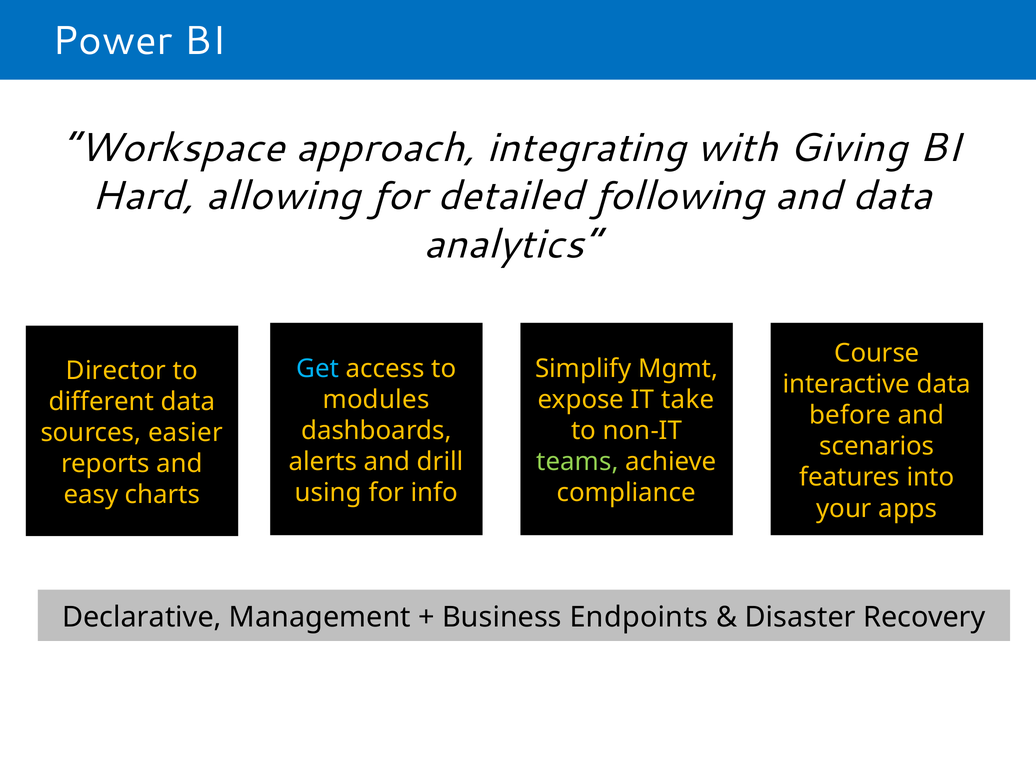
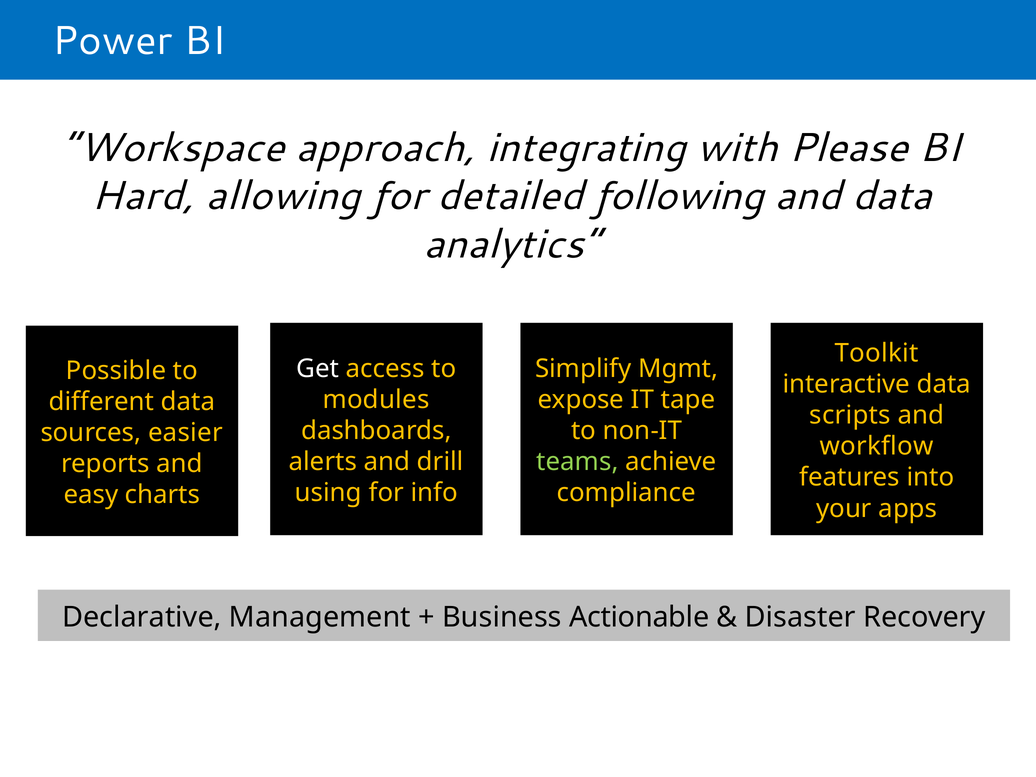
Giving: Giving -> Please (848, 148)
Course: Course -> Toolkit (877, 353)
Get colour: light blue -> white (318, 369)
Director: Director -> Possible (116, 371)
take: take -> tape (688, 400)
before: before -> scripts (850, 415)
scenarios: scenarios -> workflow (877, 446)
Endpoints: Endpoints -> Actionable (639, 617)
